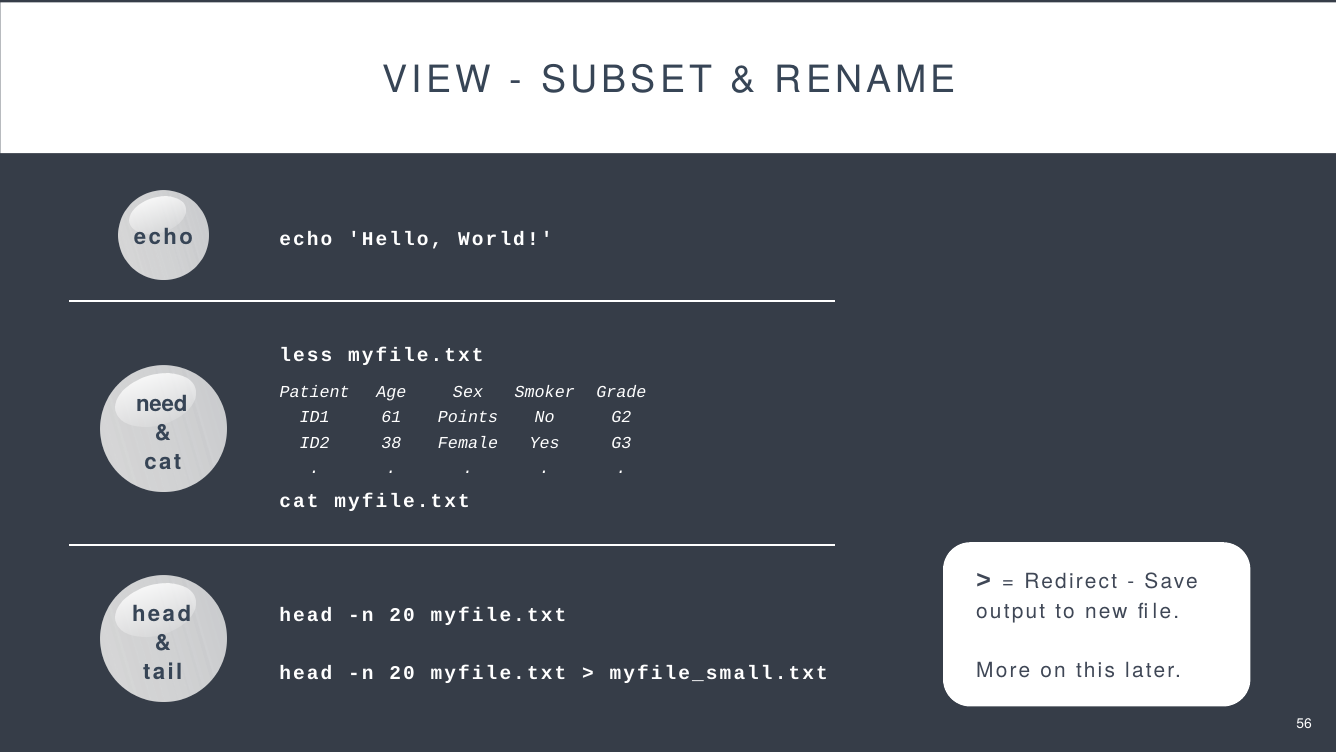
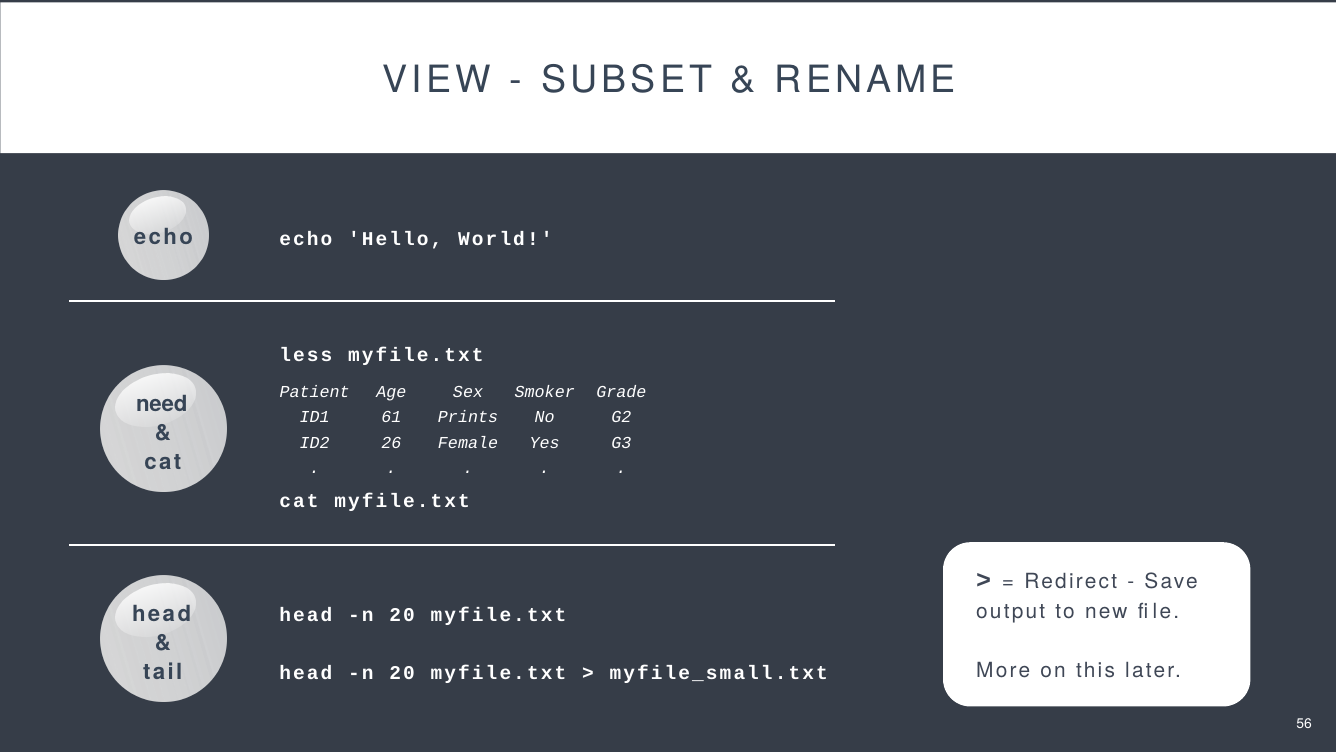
Points: Points -> Prints (468, 417)
38: 38 -> 26 (391, 443)
